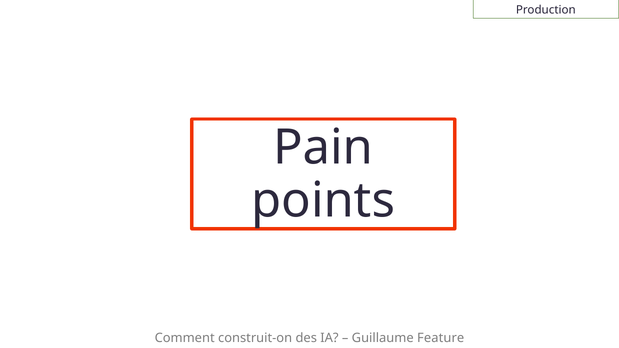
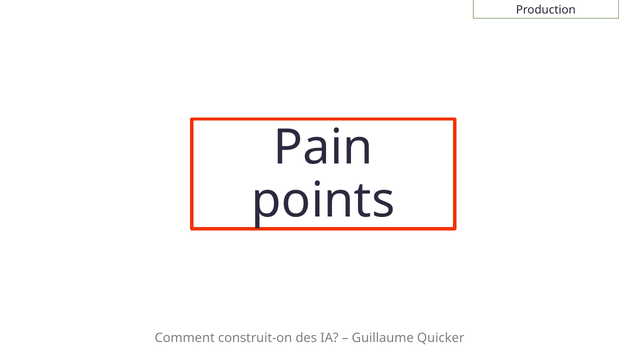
Feature: Feature -> Quicker (441, 338)
